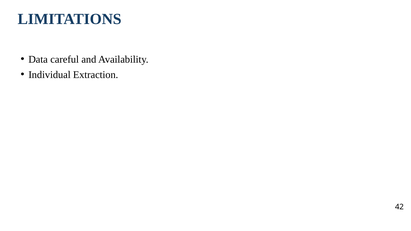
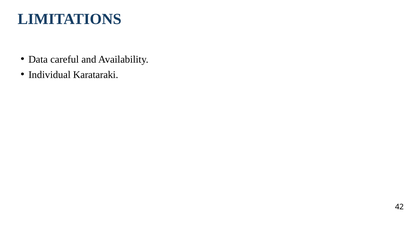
Extraction: Extraction -> Karataraki (96, 75)
